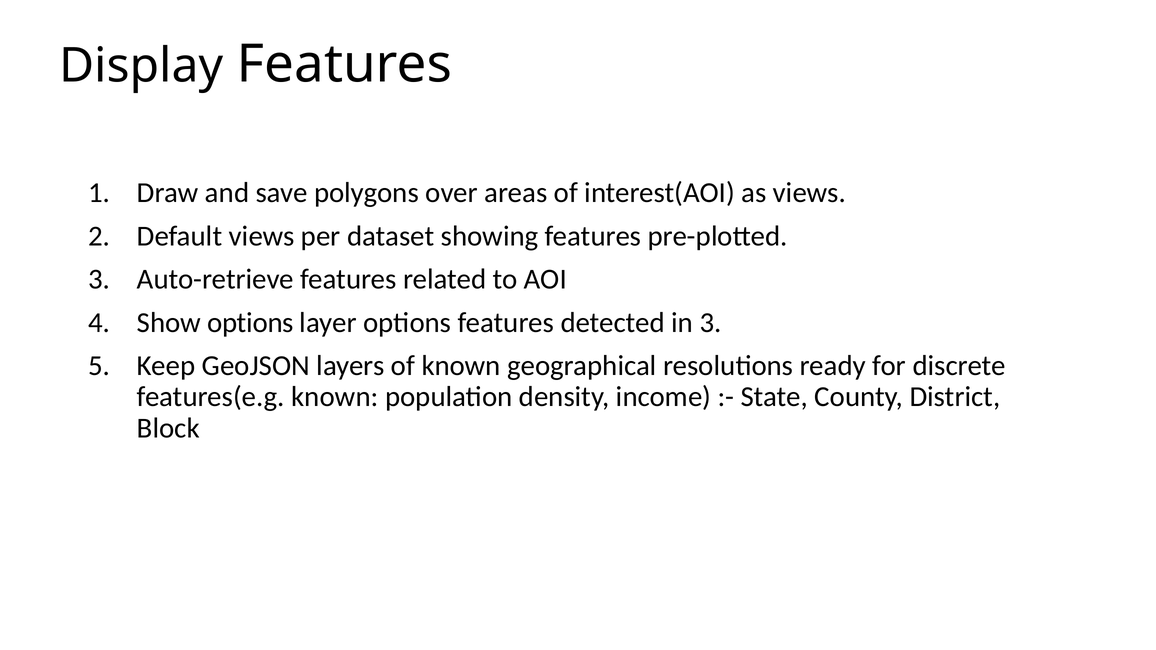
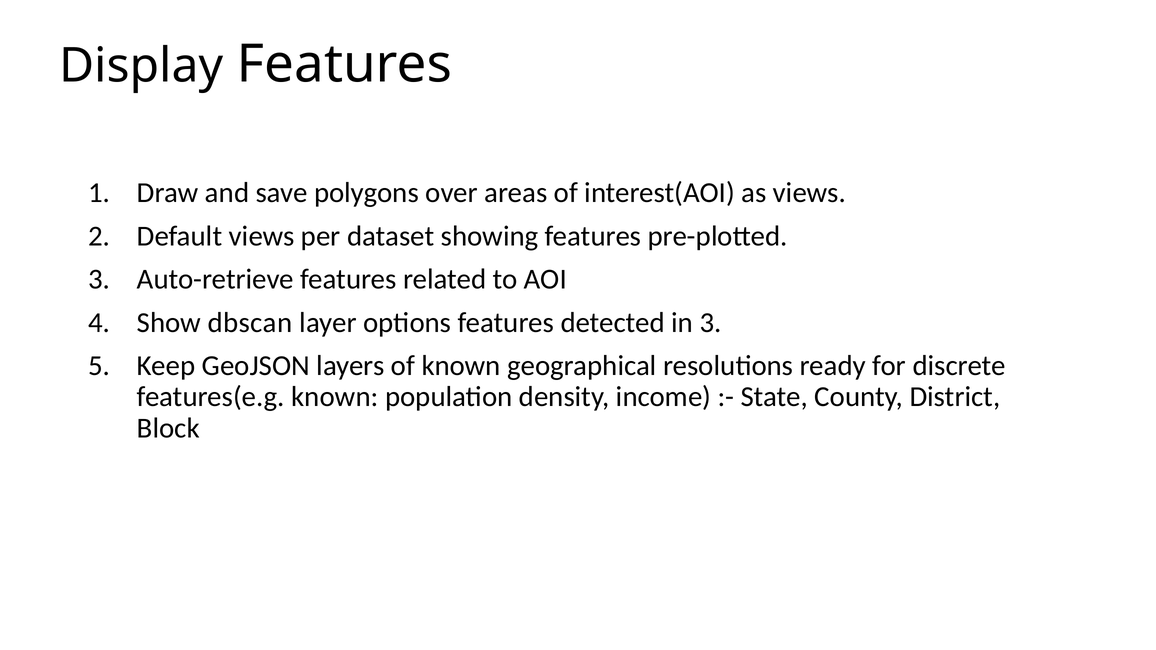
Show options: options -> dbscan (250, 323)
